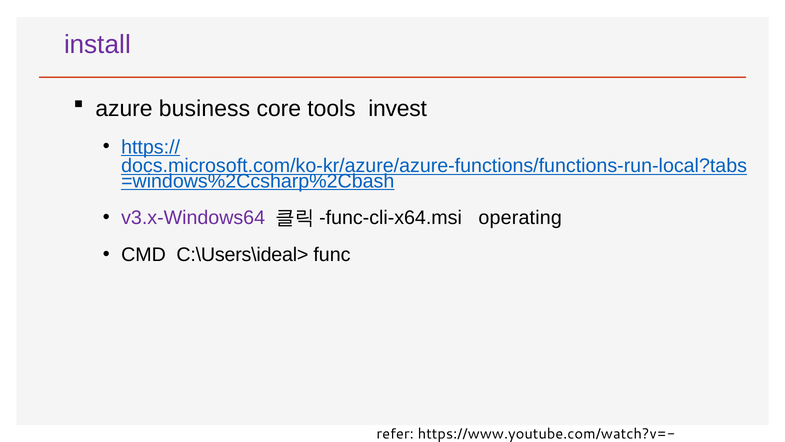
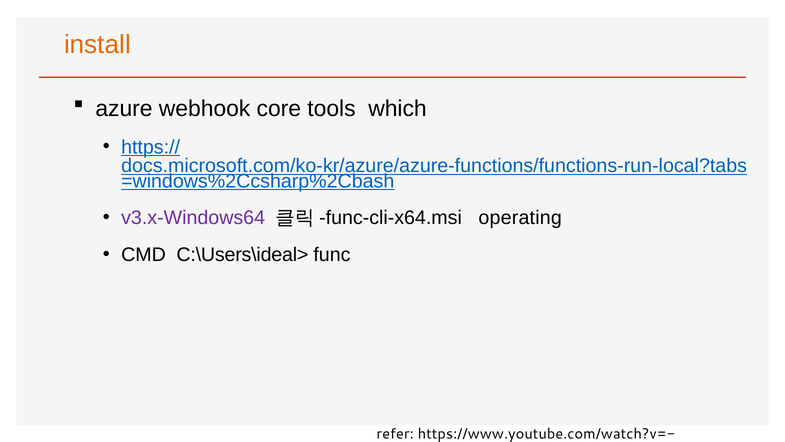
install colour: purple -> orange (97, 45)
business: business -> webhook (205, 108)
invest: invest -> which (397, 108)
